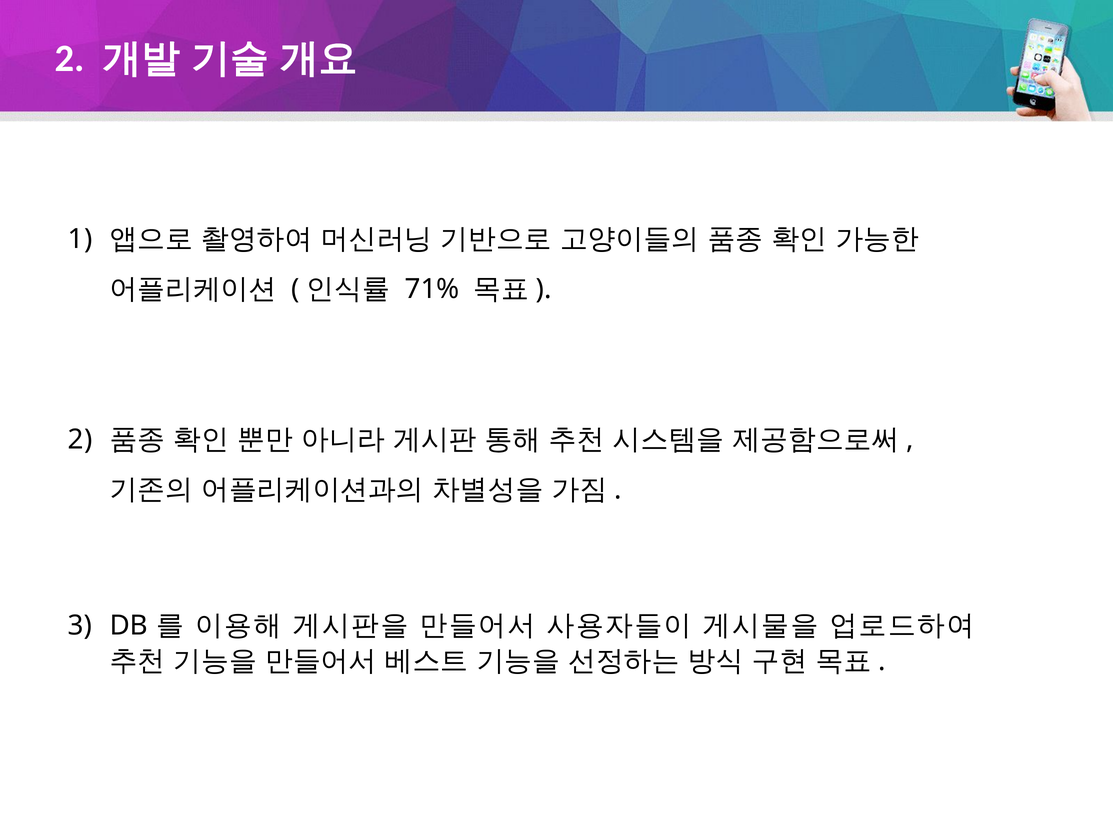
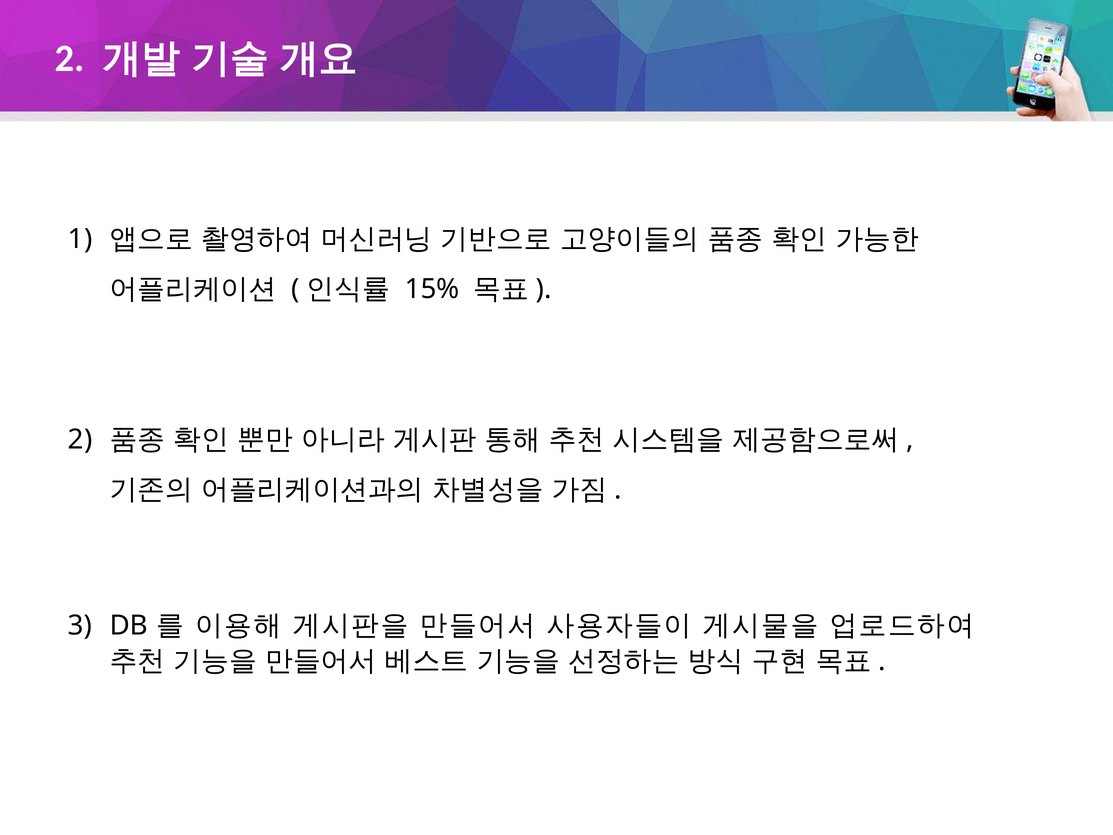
71%: 71% -> 15% (432, 289)
